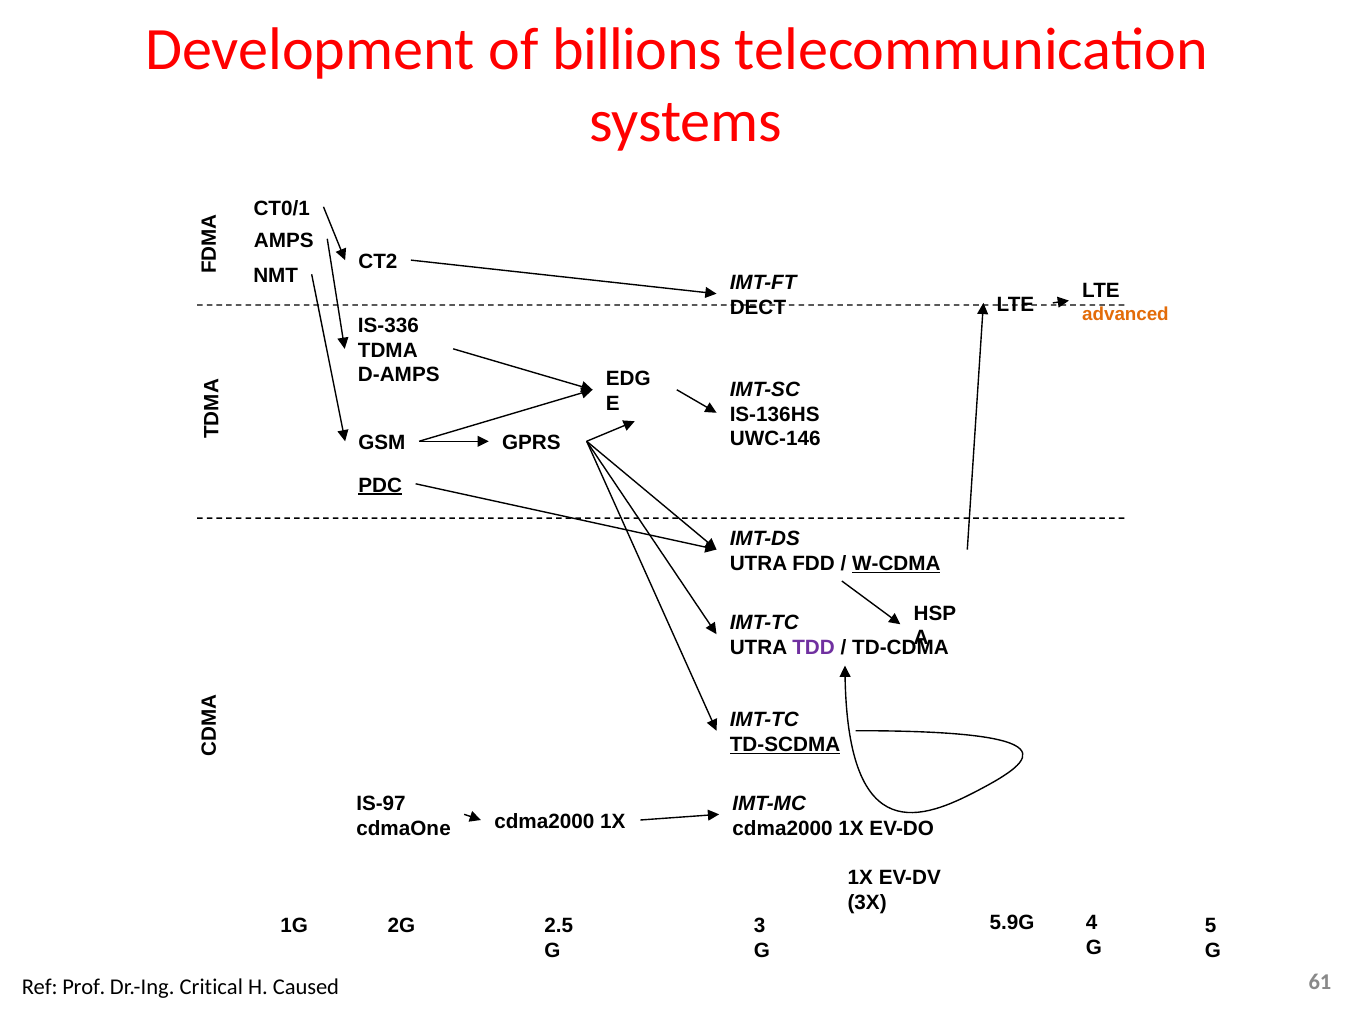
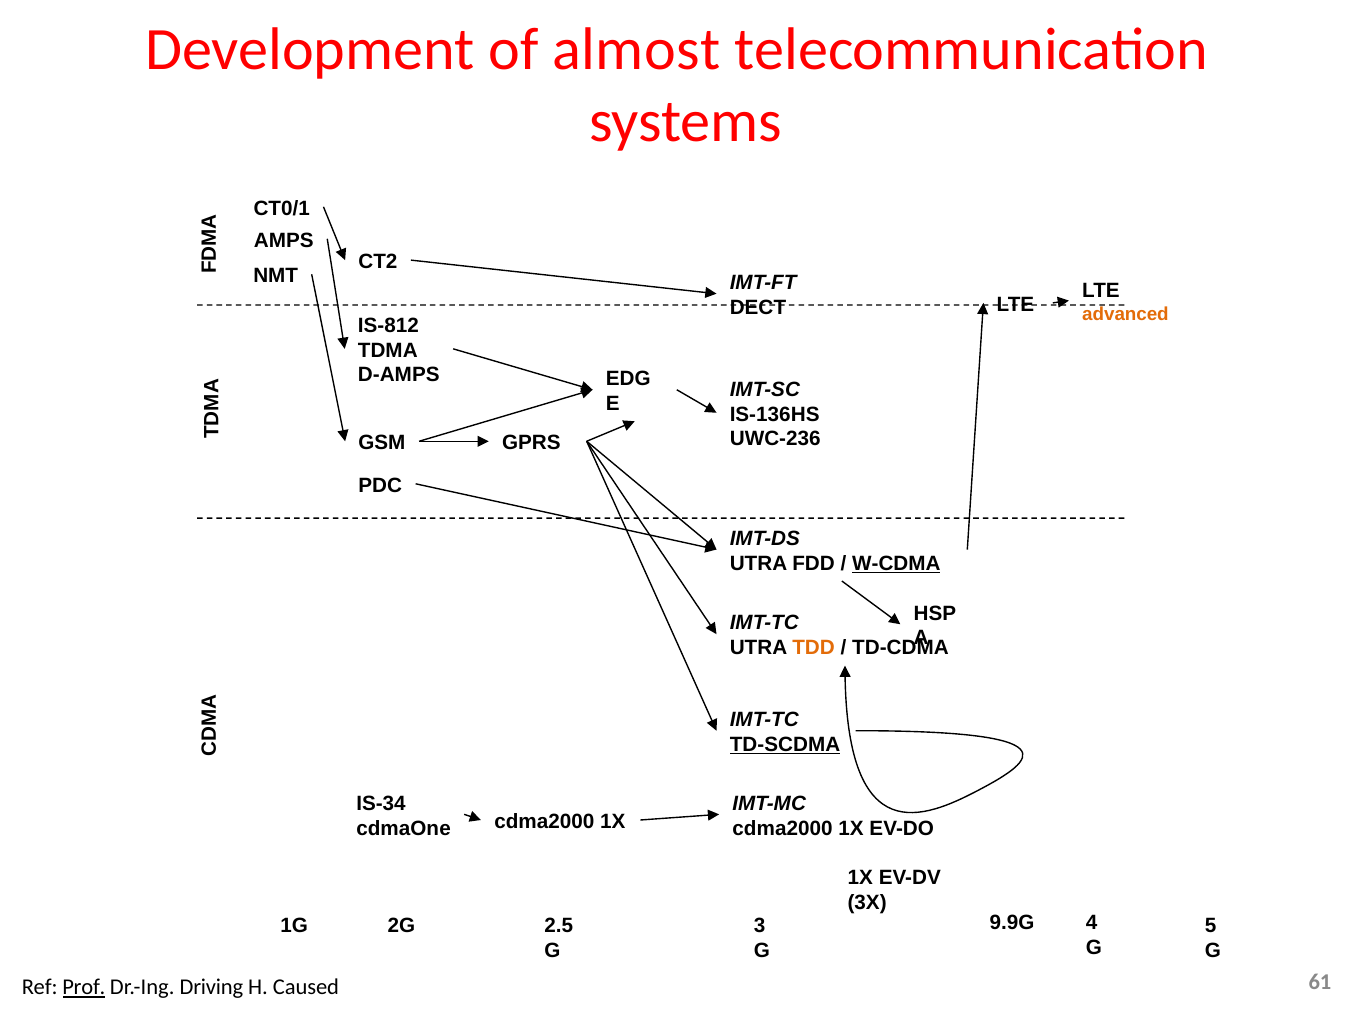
billions: billions -> almost (636, 49)
IS-336: IS-336 -> IS-812 (388, 326)
UWC-146: UWC-146 -> UWC-236 (775, 439)
PDC underline: present -> none (380, 485)
TDD colour: purple -> orange (814, 648)
IS-97: IS-97 -> IS-34 (381, 804)
5.9G: 5.9G -> 9.9G (1012, 923)
Prof underline: none -> present (84, 988)
Critical: Critical -> Driving (211, 988)
